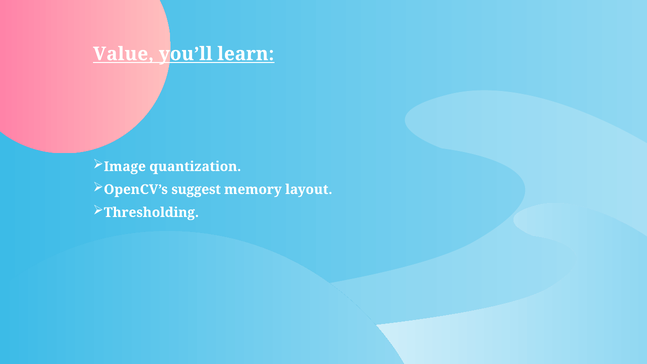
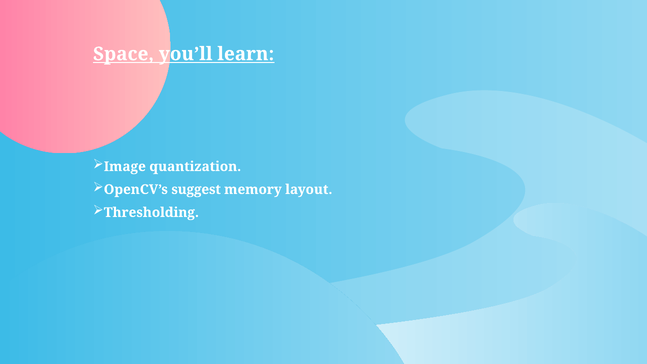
Value: Value -> Space (124, 54)
